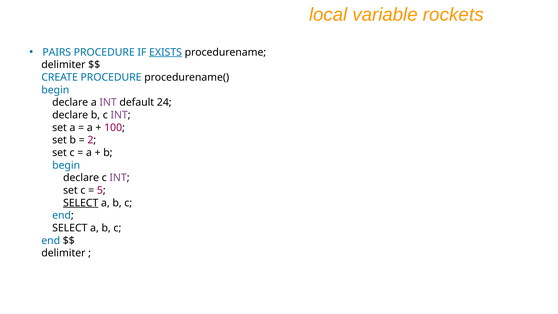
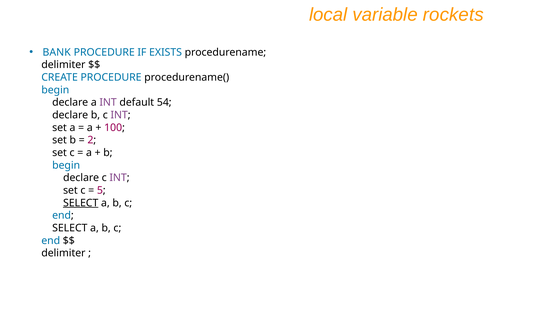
PAIRS: PAIRS -> BANK (57, 52)
EXISTS underline: present -> none (166, 52)
24: 24 -> 54 (164, 102)
